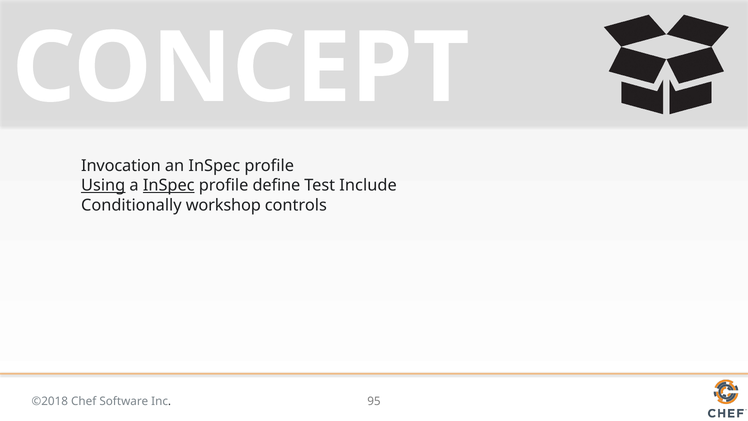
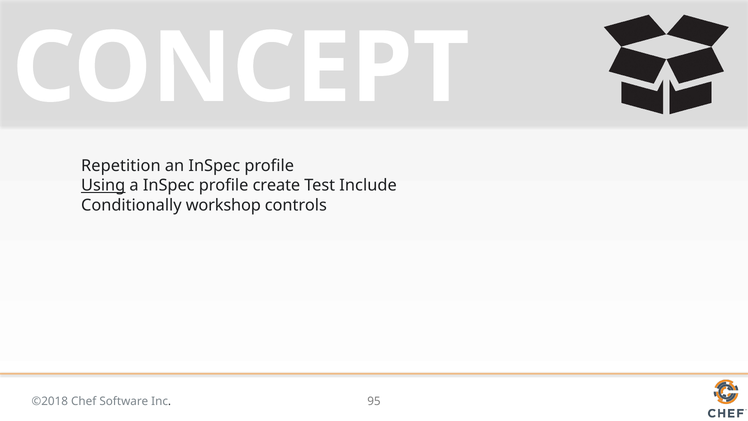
Invocation: Invocation -> Repetition (121, 166)
InSpec underline: present -> none (169, 185)
define: define -> create (276, 185)
